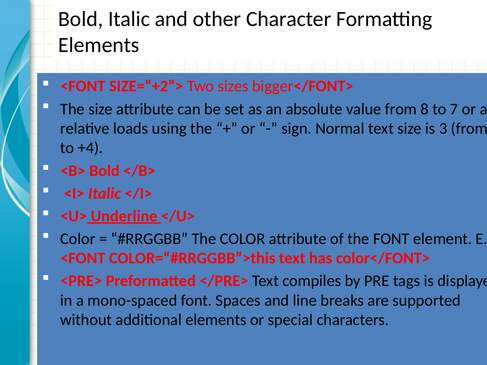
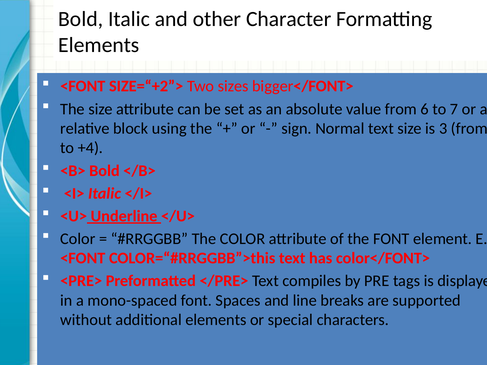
8: 8 -> 6 (425, 109)
loads: loads -> block (131, 129)
